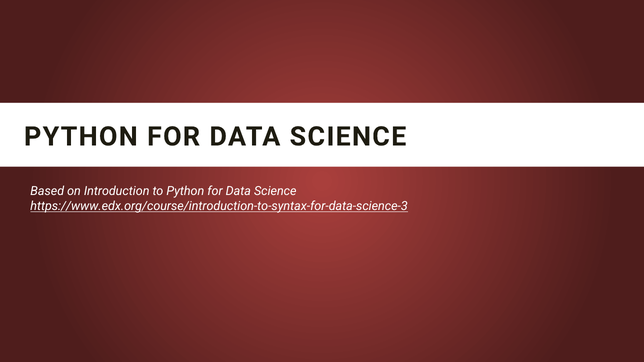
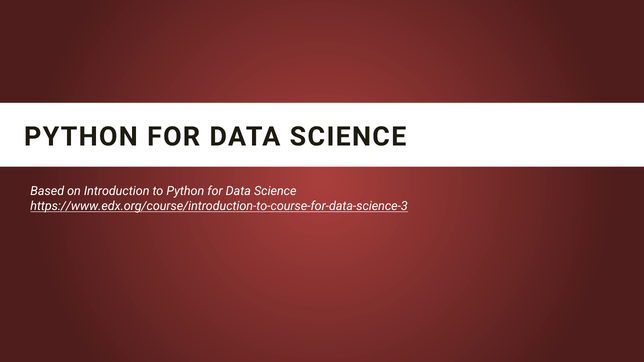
https://www.edx.org/course/introduction-to-syntax-for-data-science-3: https://www.edx.org/course/introduction-to-syntax-for-data-science-3 -> https://www.edx.org/course/introduction-to-course-for-data-science-3 (219, 206)
